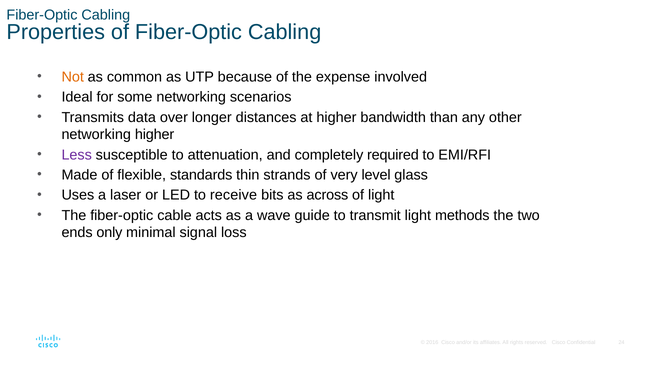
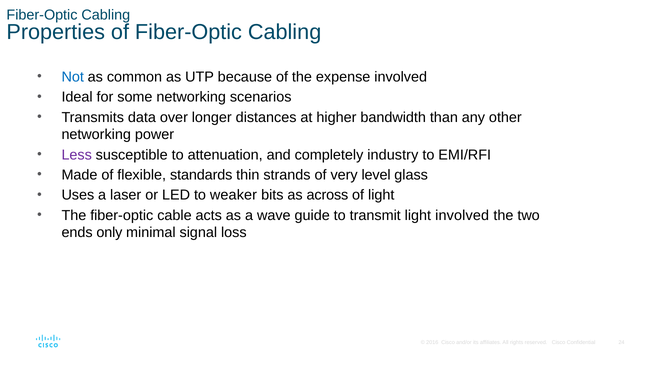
Not colour: orange -> blue (73, 77)
networking higher: higher -> power (155, 135)
required: required -> industry (393, 155)
receive: receive -> weaker (233, 195)
light methods: methods -> involved (462, 215)
